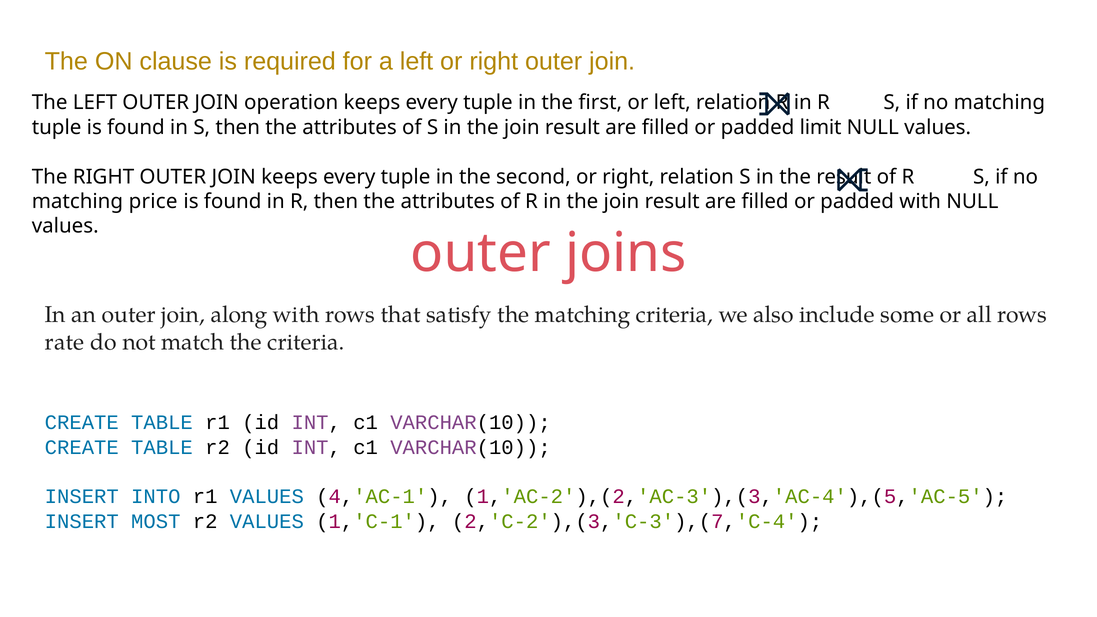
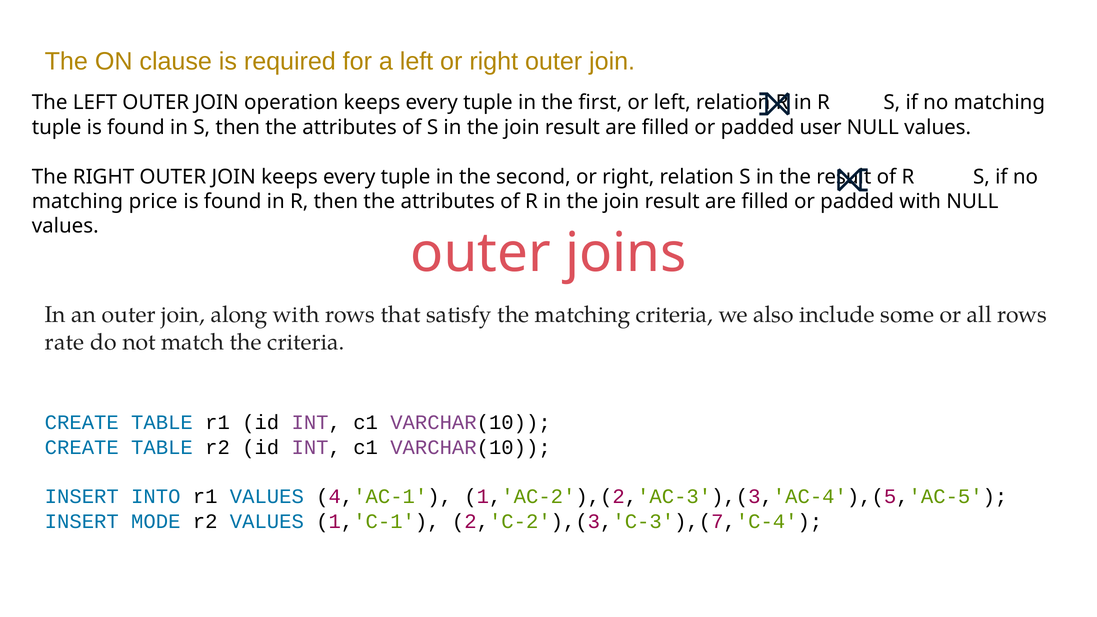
limit: limit -> user (821, 127)
MOST: MOST -> MODE (156, 521)
